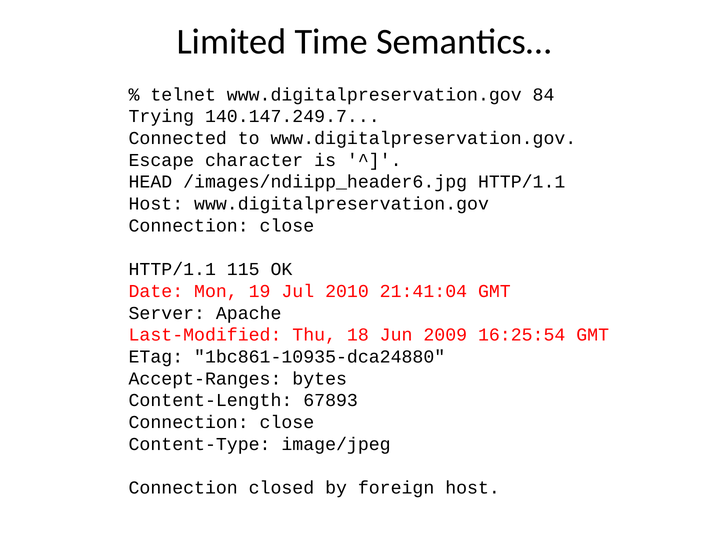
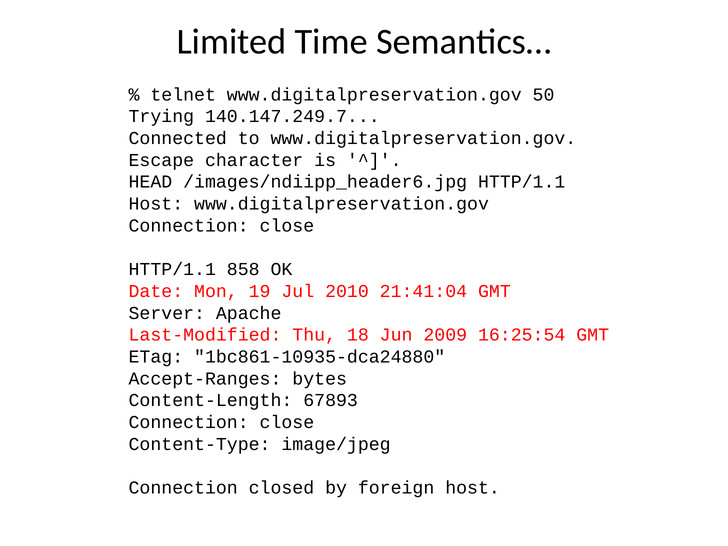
84: 84 -> 50 (544, 95)
115: 115 -> 858 (243, 269)
